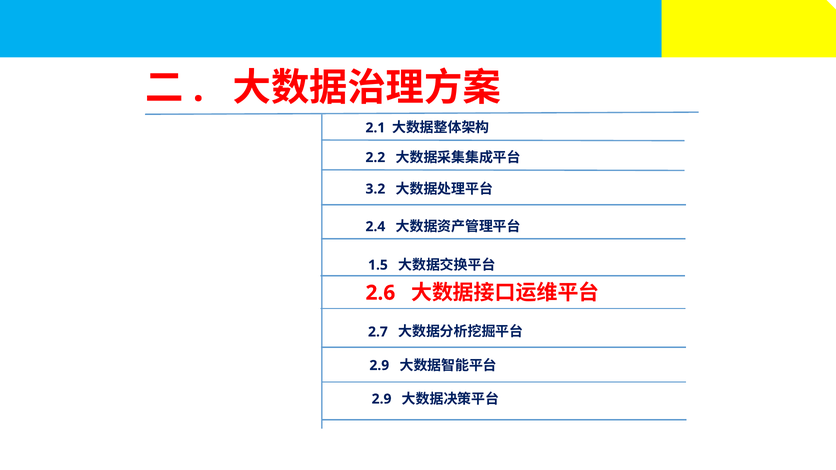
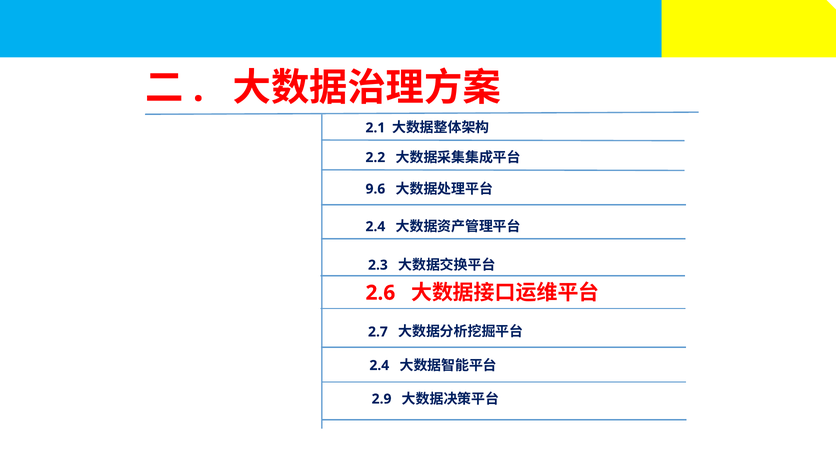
3.2: 3.2 -> 9.6 (375, 189)
1.5: 1.5 -> 2.3 (378, 265)
2.9: 2.9 -> 2.4 (379, 366)
